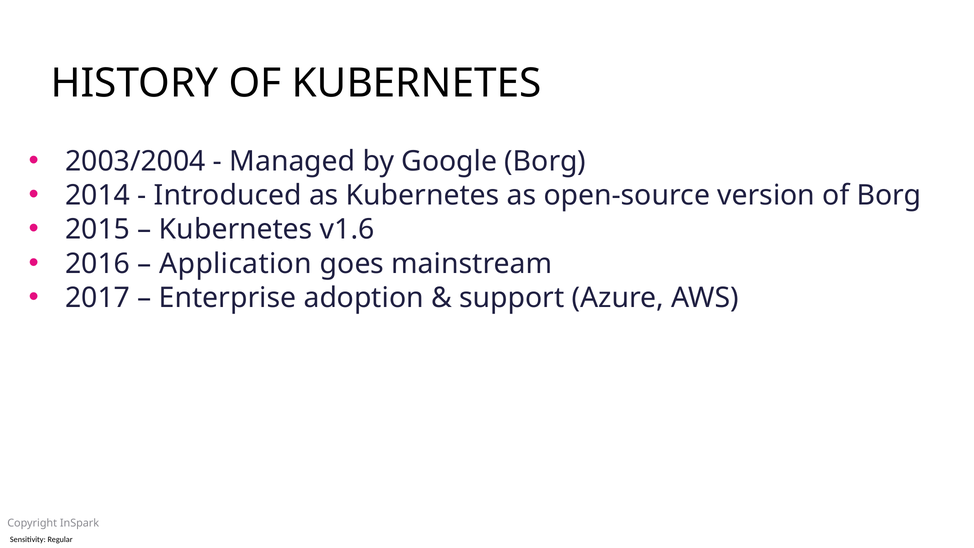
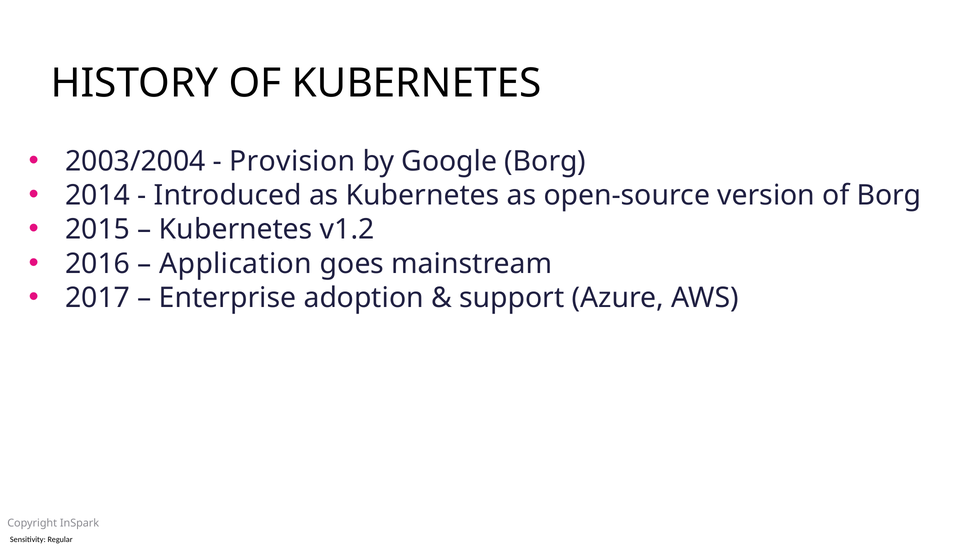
Managed: Managed -> Provision (292, 161)
v1.6: v1.6 -> v1.2 (347, 230)
